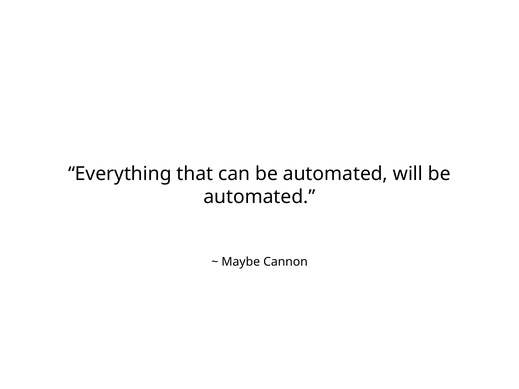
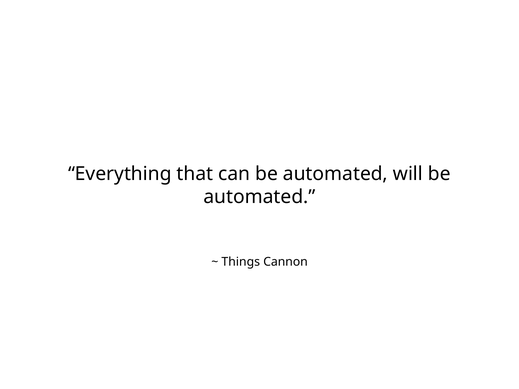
Maybe: Maybe -> Things (241, 262)
